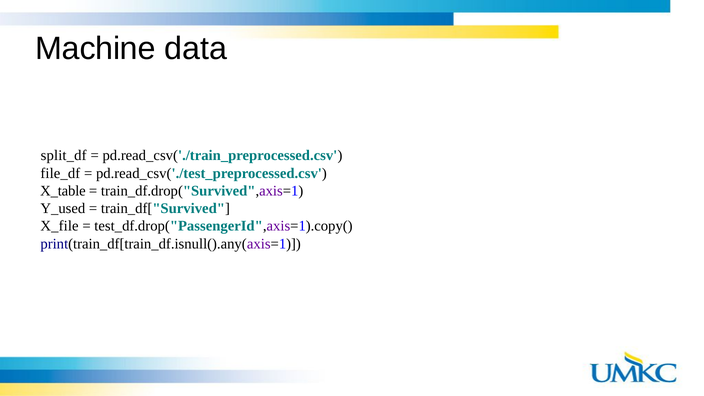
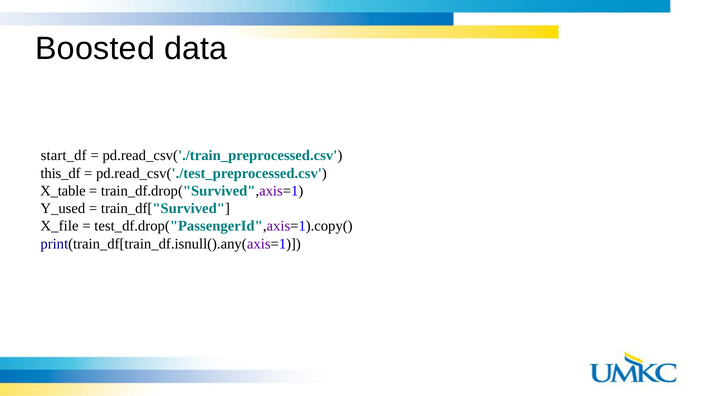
Machine: Machine -> Boosted (95, 49)
split_df: split_df -> start_df (64, 156)
file_df: file_df -> this_df (60, 173)
